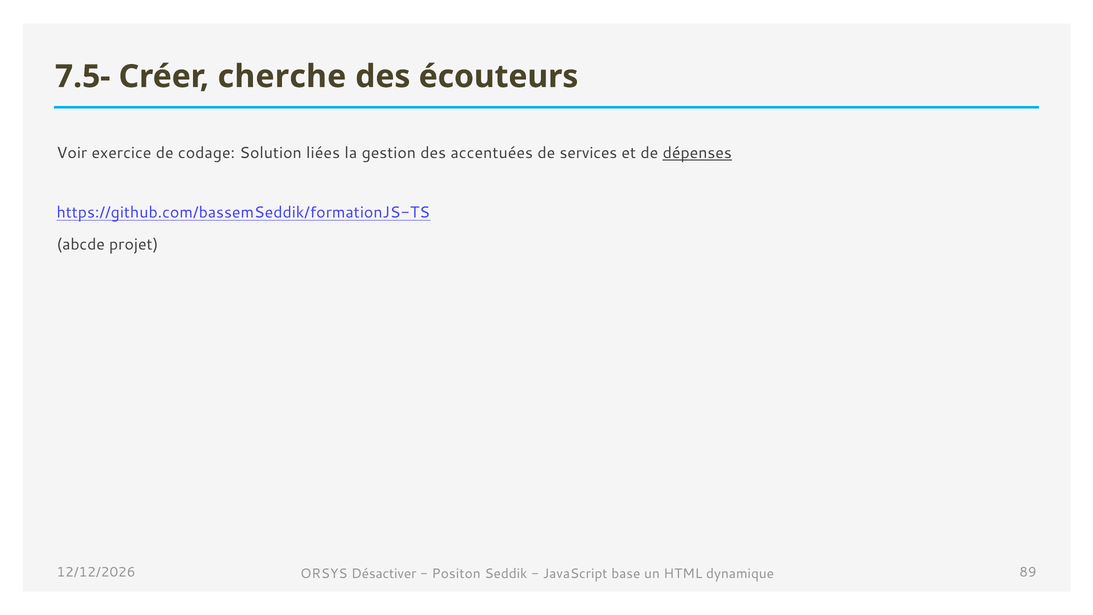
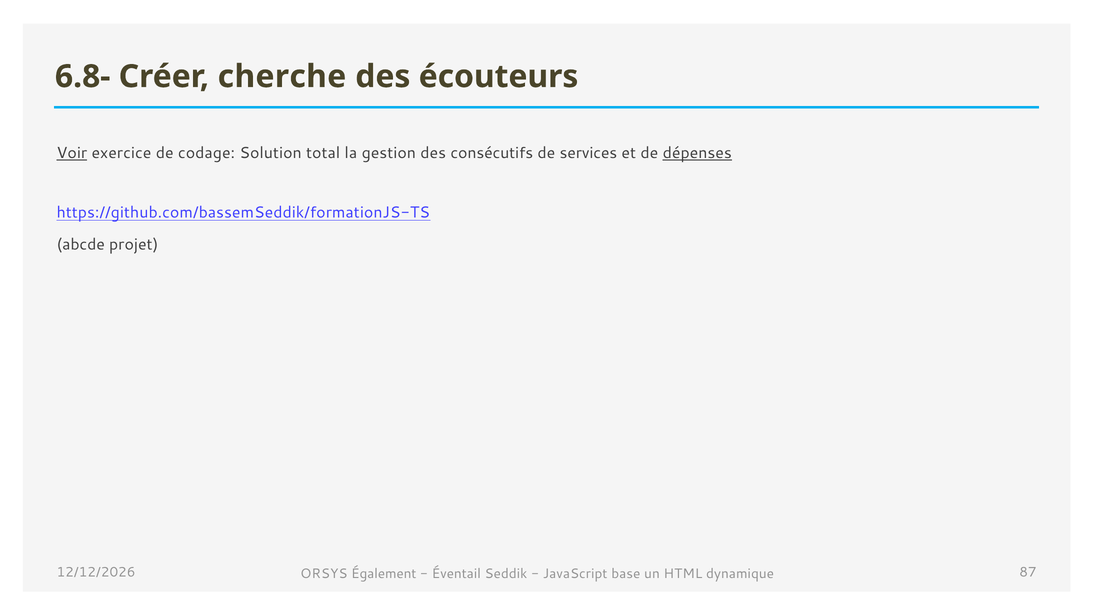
7.5-: 7.5- -> 6.8- (83, 77)
Voir underline: none -> present (72, 153)
liées: liées -> total (323, 153)
accentuées: accentuées -> consécutifs (492, 153)
Désactiver: Désactiver -> Également (384, 573)
Positon: Positon -> Éventail (456, 573)
89: 89 -> 87 (1028, 572)
